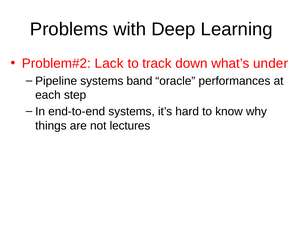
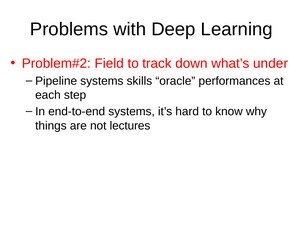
Lack: Lack -> Field (109, 64)
band: band -> skills (139, 81)
